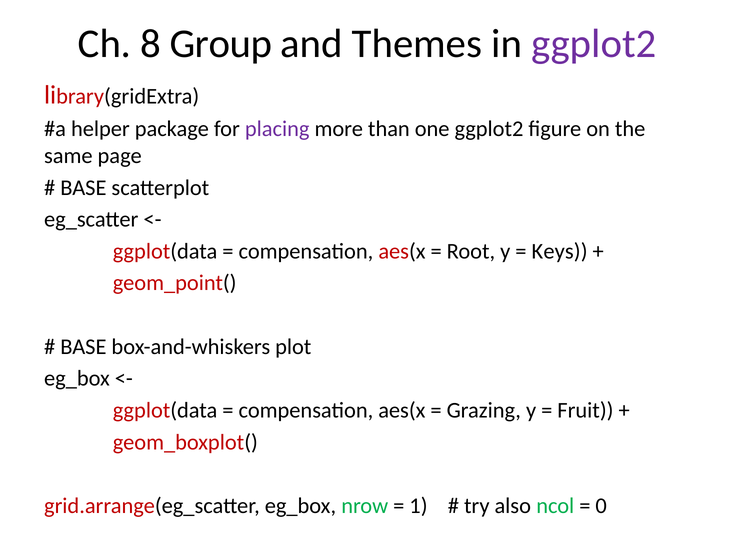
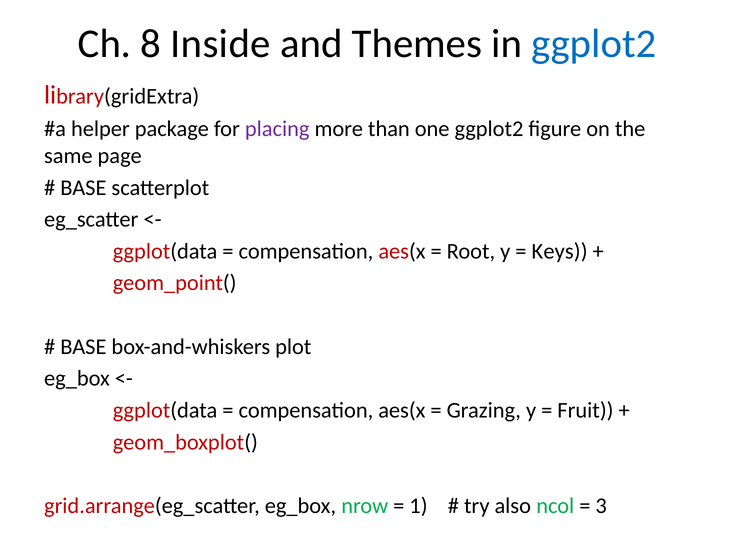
Group: Group -> Inside (220, 44)
ggplot2 colour: purple -> blue (594, 44)
0: 0 -> 3 (601, 506)
